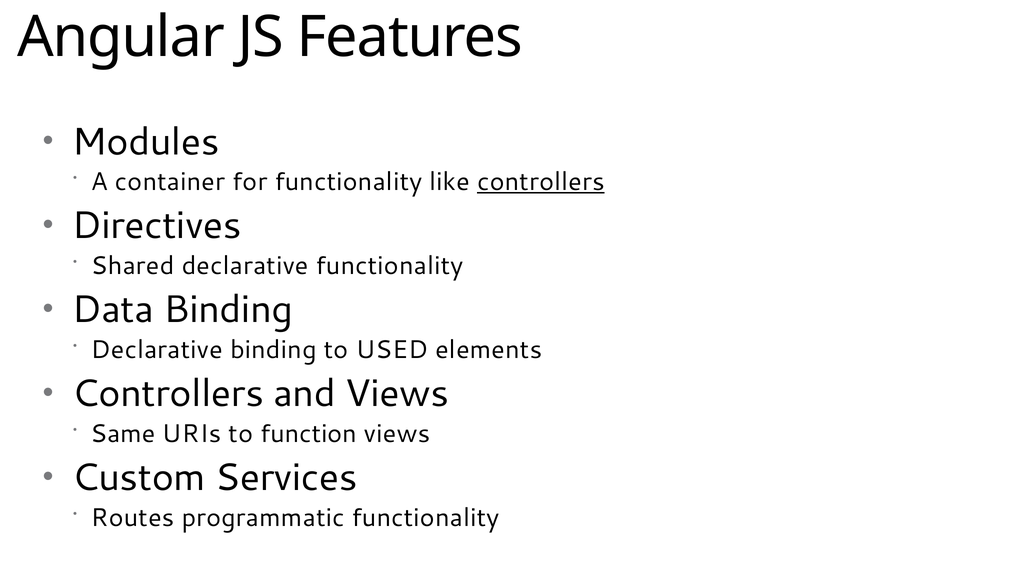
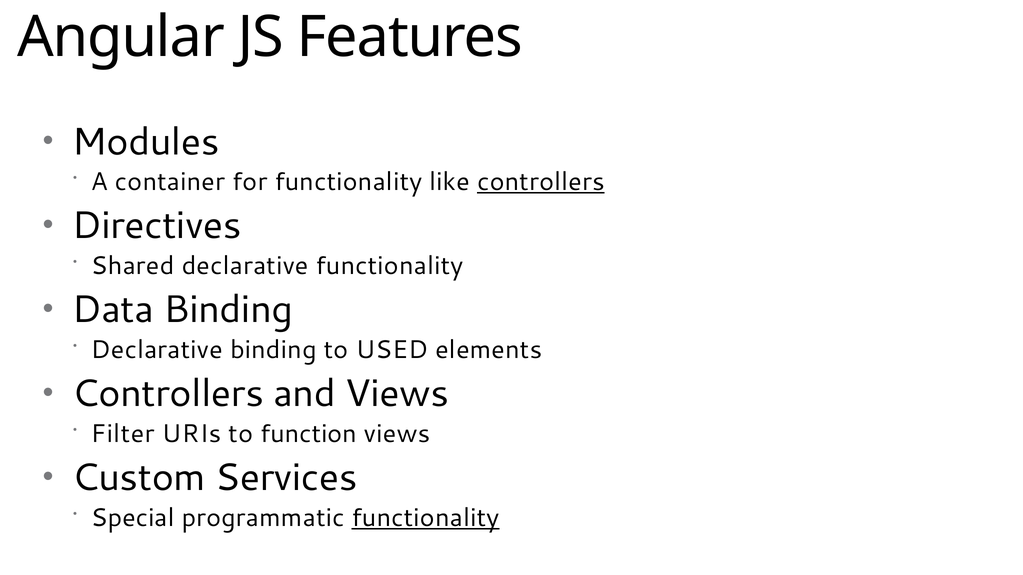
Same: Same -> Filter (123, 434)
Routes: Routes -> Special (133, 518)
functionality underline: none -> present (426, 518)
